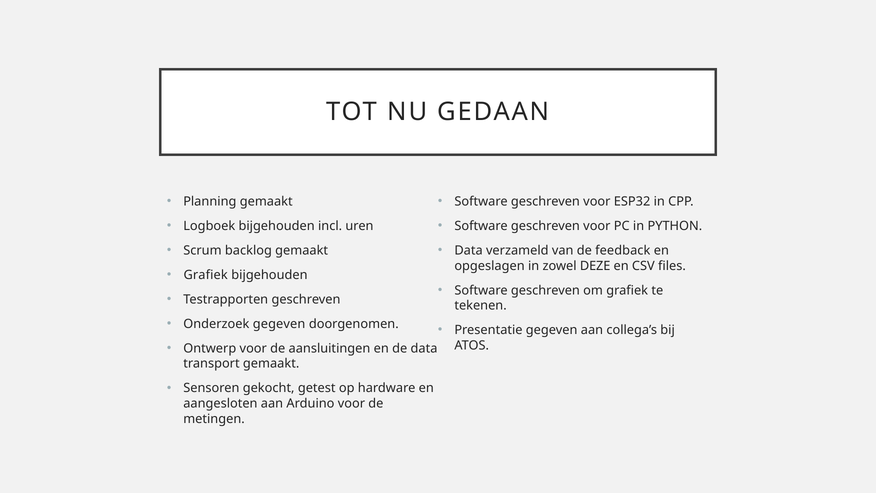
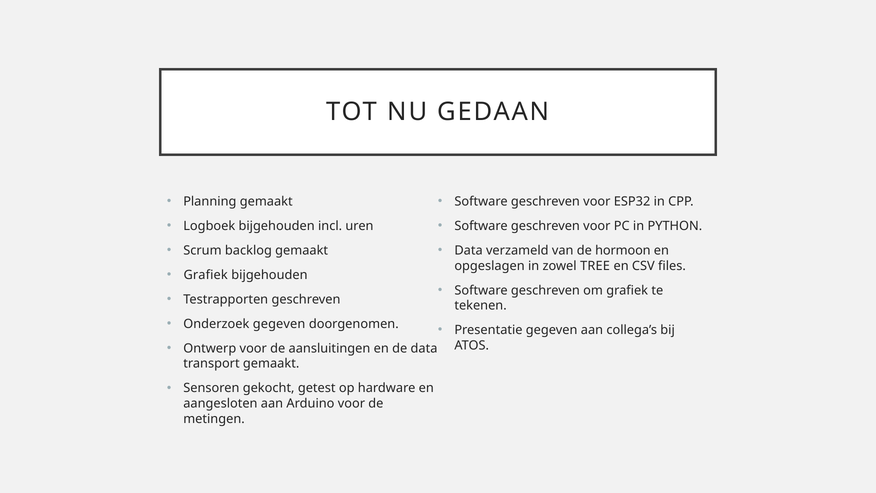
feedback: feedback -> hormoon (623, 250)
DEZE: DEZE -> TREE (595, 266)
